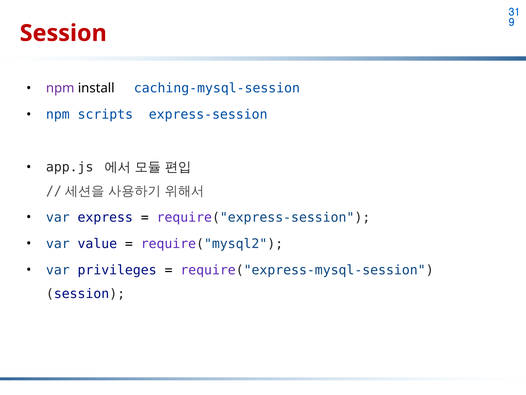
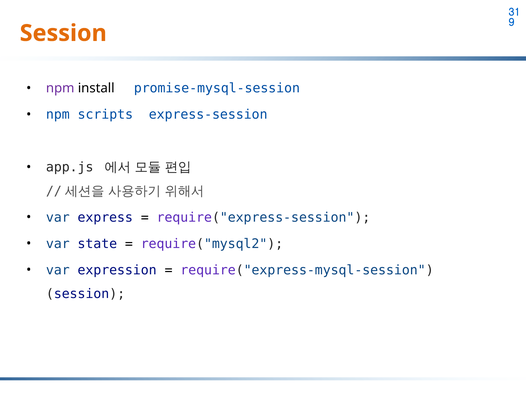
Session colour: red -> orange (63, 33)
caching-mysql-session: caching-mysql-session -> promise-mysql-session (217, 88)
value: value -> state (97, 243)
privileges: privileges -> expression (117, 270)
